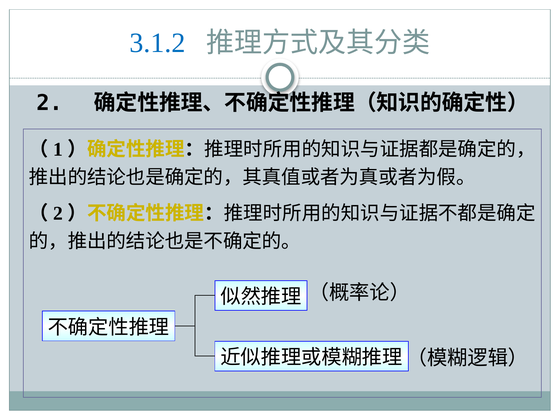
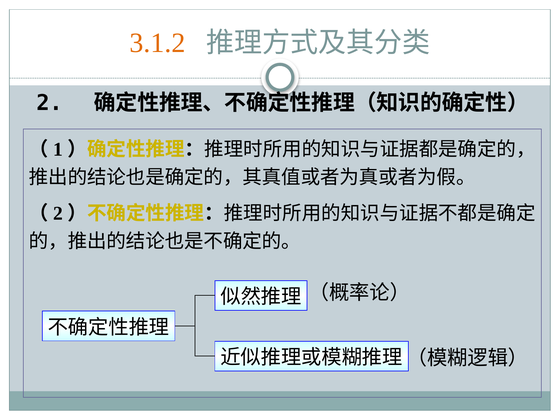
3.1.2 colour: blue -> orange (157, 43)
